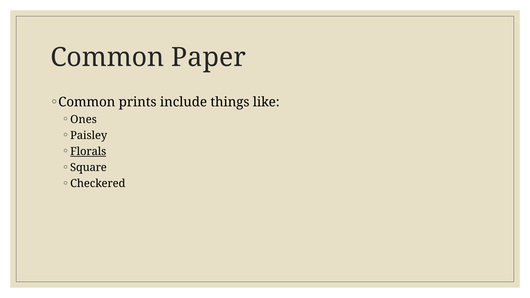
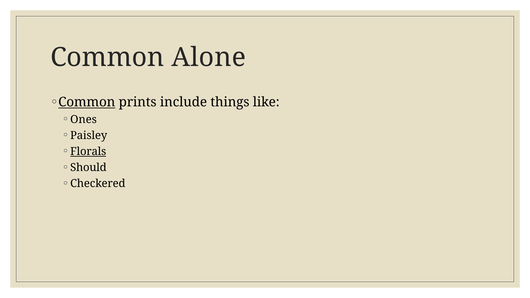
Paper: Paper -> Alone (209, 58)
Common underline: none -> present (87, 102)
Square: Square -> Should (88, 168)
